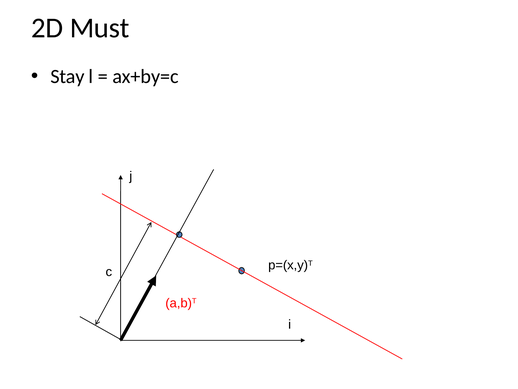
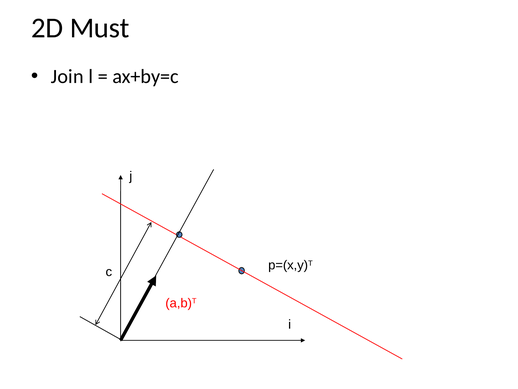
Stay: Stay -> Join (67, 77)
